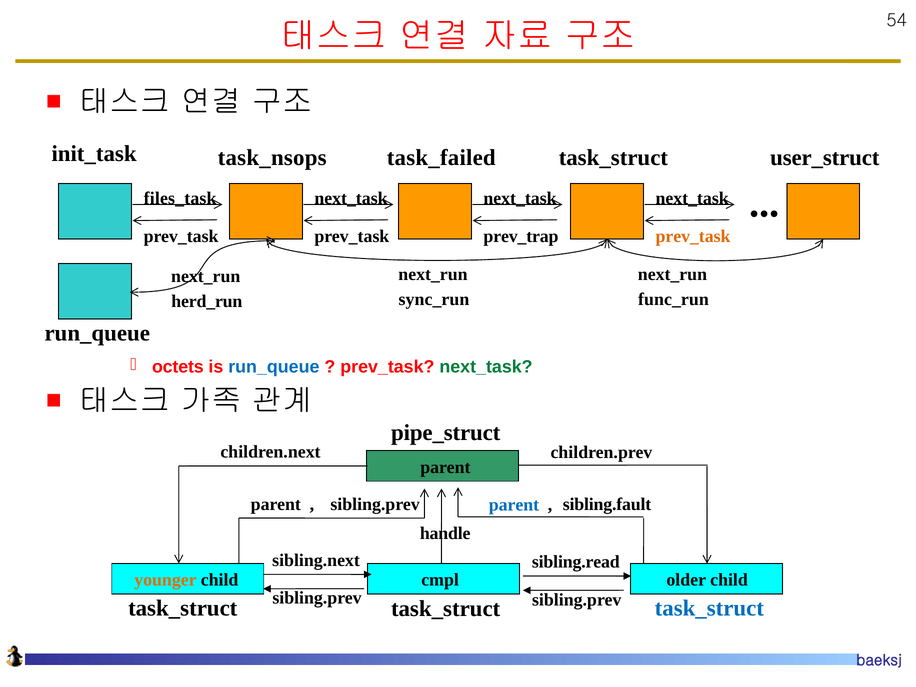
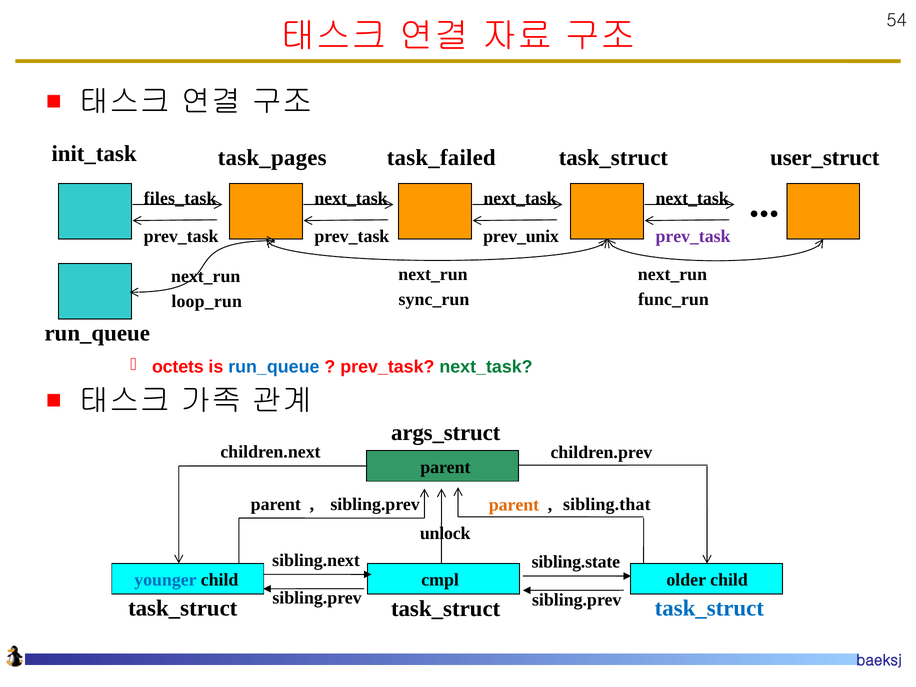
task_nsops: task_nsops -> task_pages (272, 158)
prev_trap: prev_trap -> prev_unix (521, 236)
prev_task colour: orange -> purple (693, 236)
herd_run: herd_run -> loop_run (207, 301)
pipe_struct: pipe_struct -> args_struct (446, 432)
sibling.fault: sibling.fault -> sibling.that (607, 504)
parent colour: blue -> orange (514, 505)
handle: handle -> unlock (445, 533)
sibling.read: sibling.read -> sibling.state (576, 562)
younger colour: orange -> blue (165, 580)
